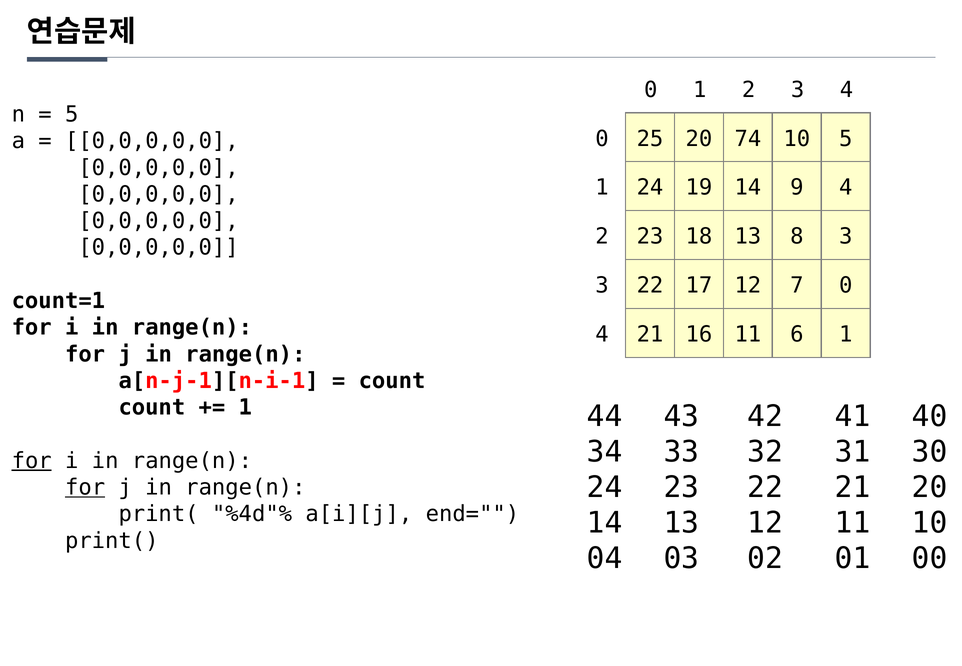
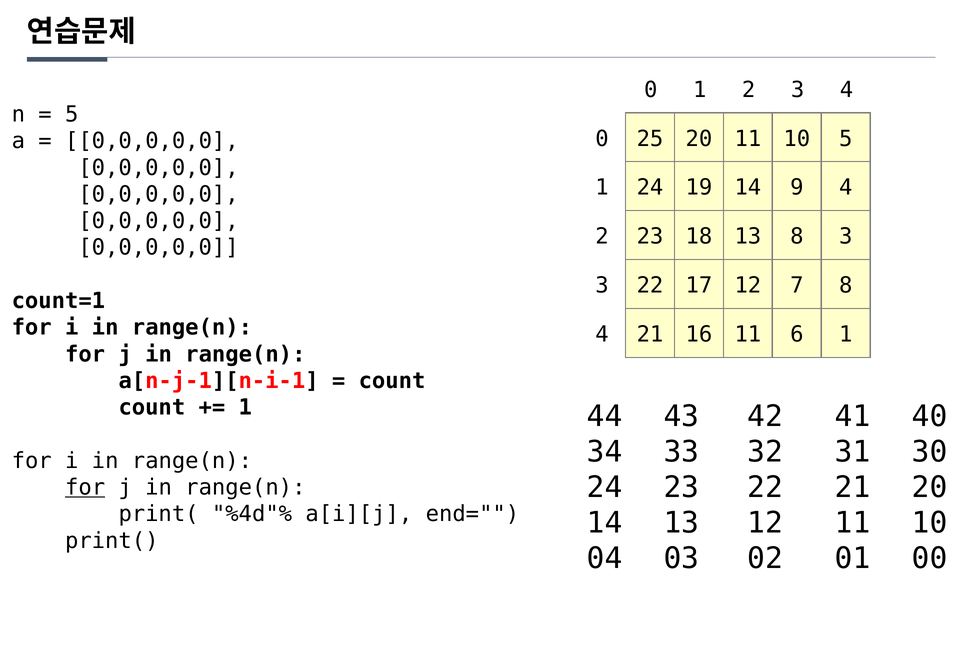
20 74: 74 -> 11 (748, 139)
7 0: 0 -> 8 (846, 286)
for underline: present -> none (32, 461)
